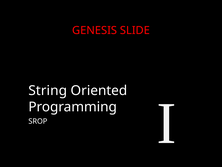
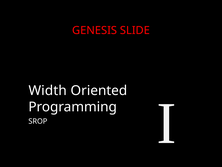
String: String -> Width (48, 90)
